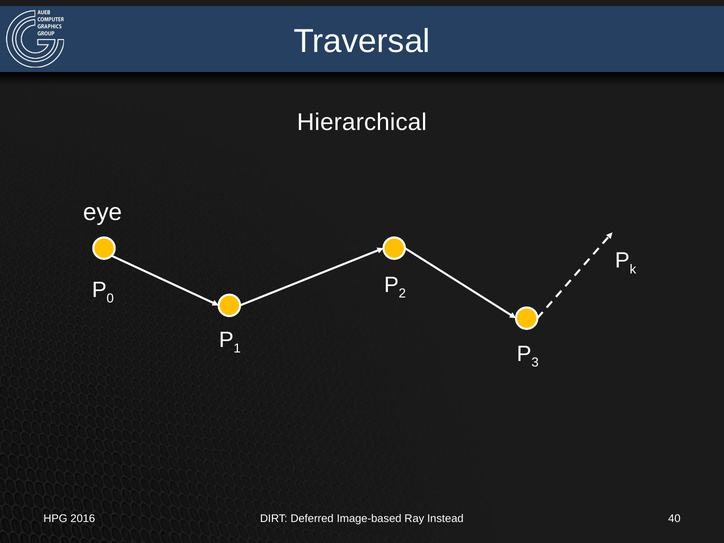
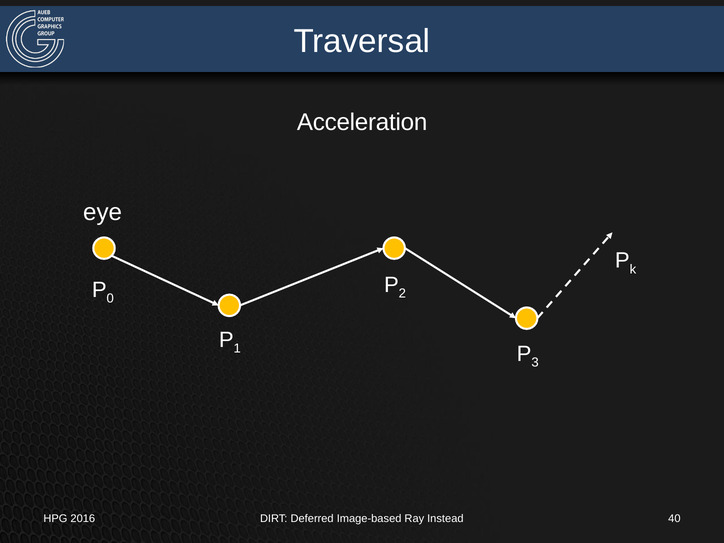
Hierarchical: Hierarchical -> Acceleration (362, 122)
